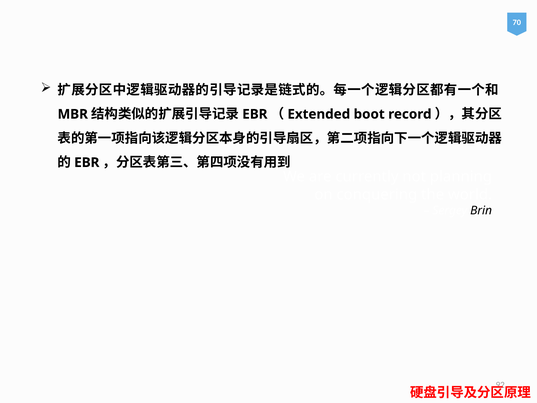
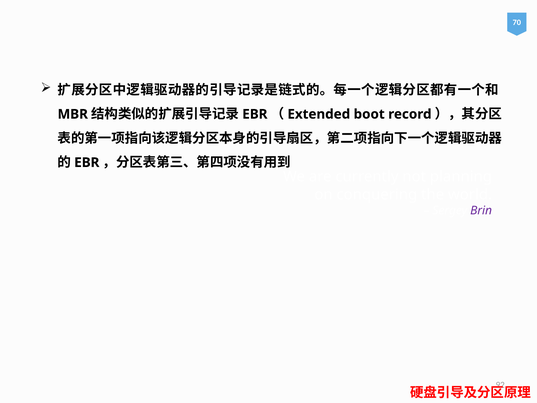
Brin colour: black -> purple (481, 210)
